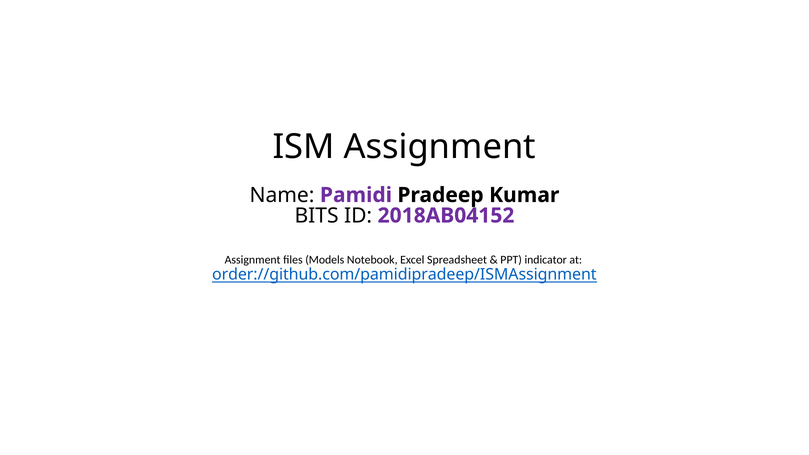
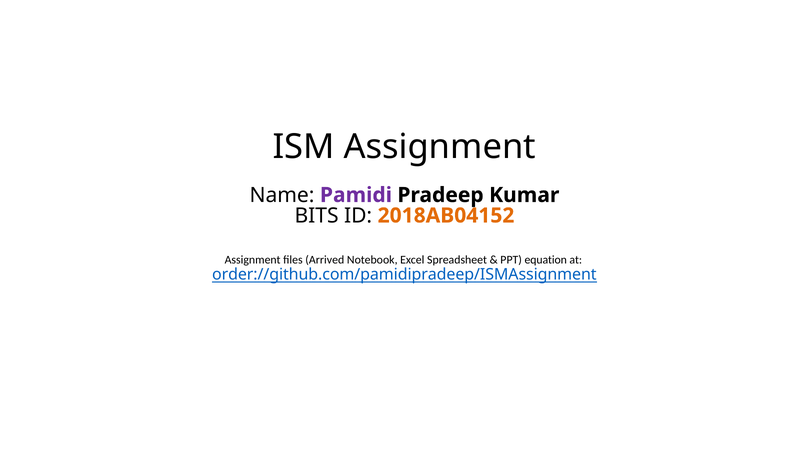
2018AB04152 colour: purple -> orange (446, 216)
Models: Models -> Arrived (325, 260)
indicator: indicator -> equation (546, 260)
